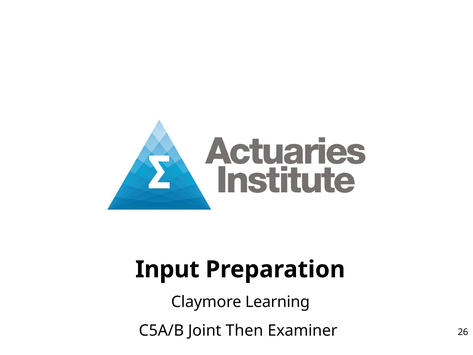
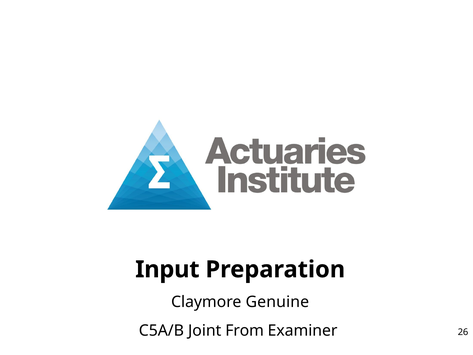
Learning: Learning -> Genuine (277, 302)
Then: Then -> From (245, 330)
